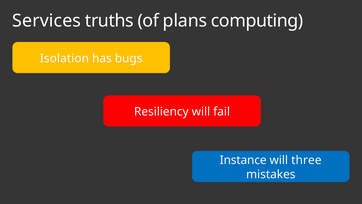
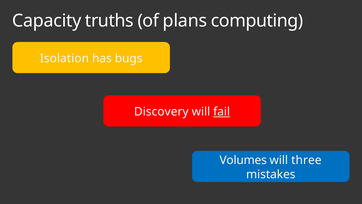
Services: Services -> Capacity (47, 21)
Resiliency: Resiliency -> Discovery (161, 111)
fail underline: none -> present (222, 111)
Instance: Instance -> Volumes (243, 160)
